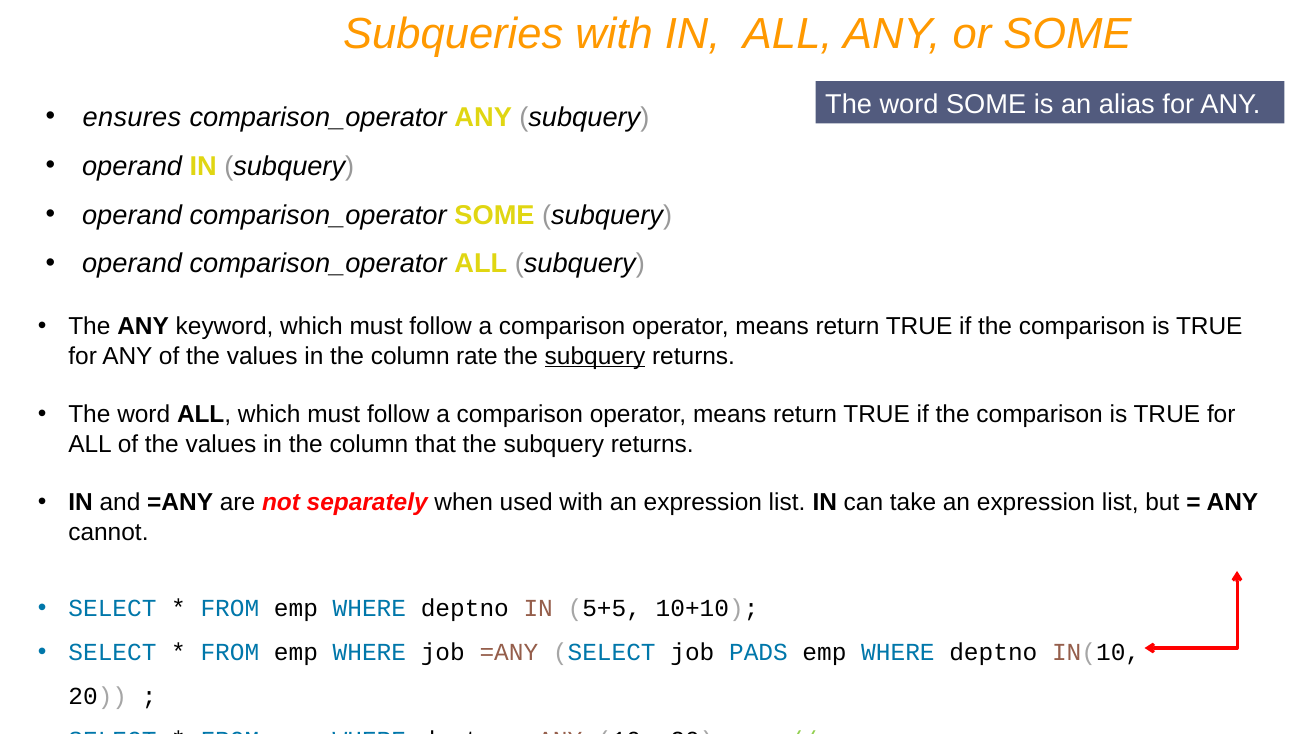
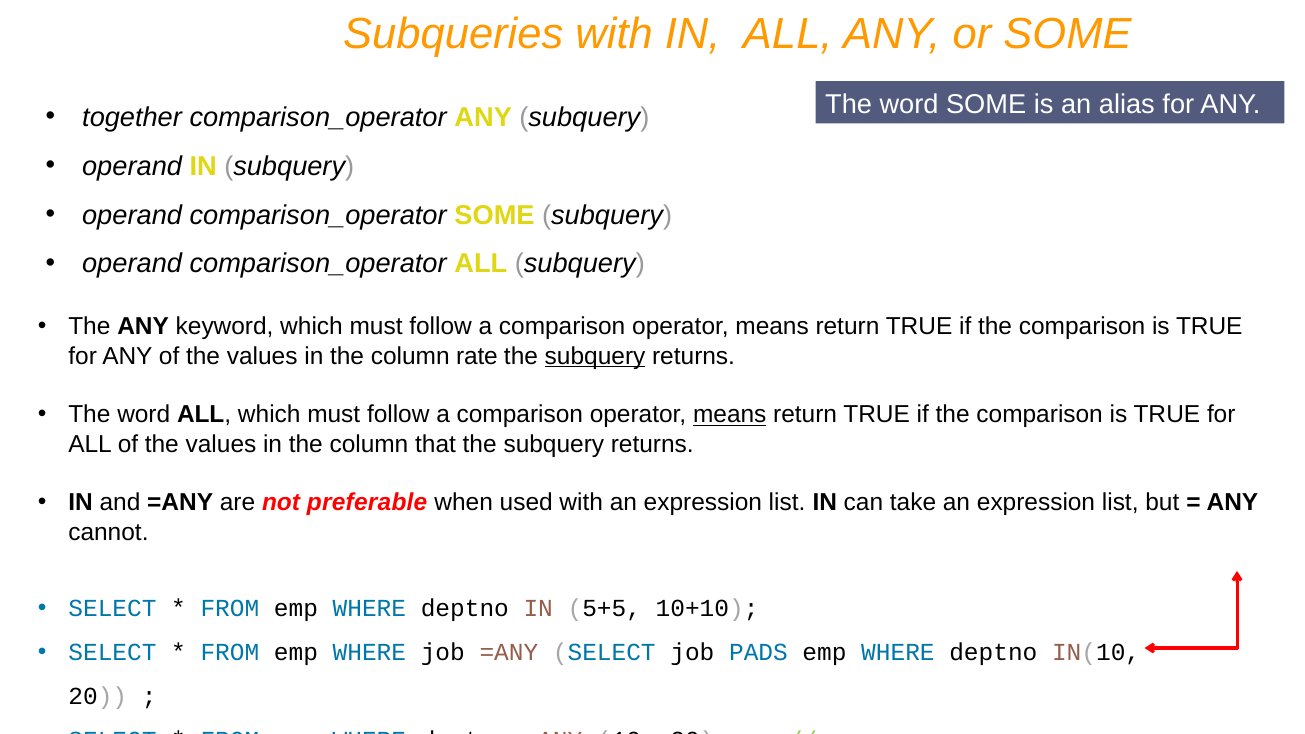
ensures: ensures -> together (132, 117)
means underline: none -> present (730, 415)
separately: separately -> preferable (367, 503)
